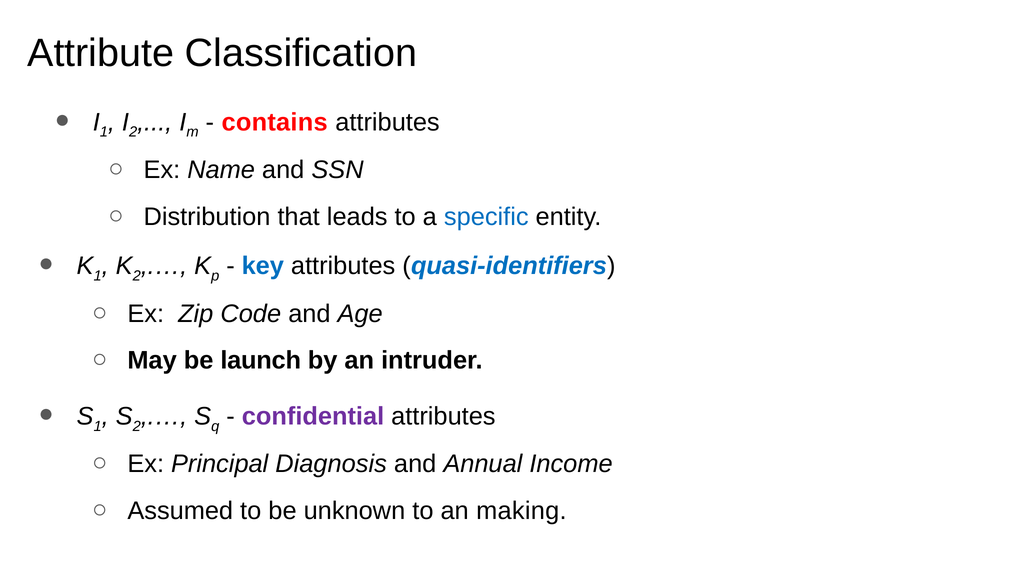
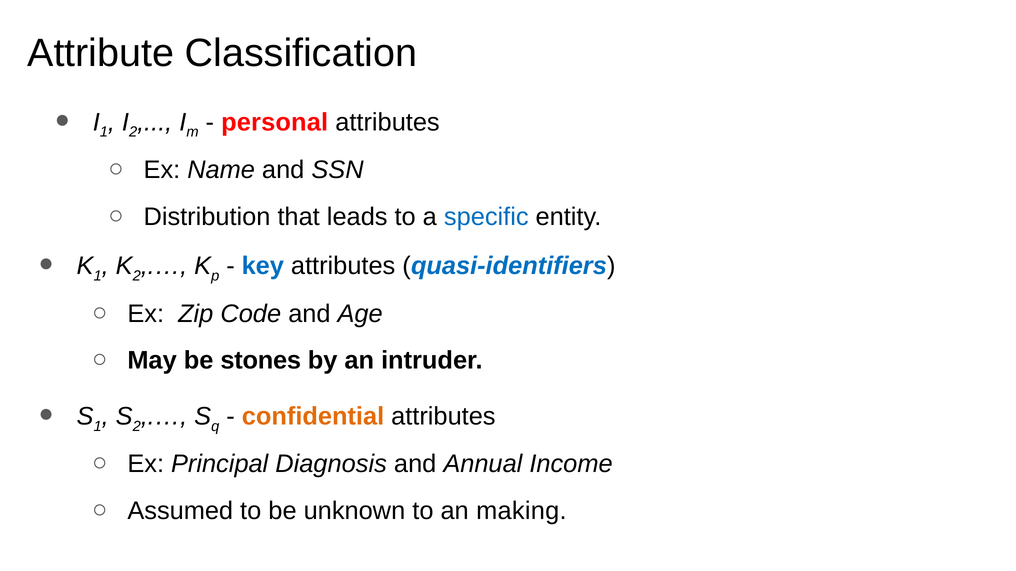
contains: contains -> personal (275, 122)
launch: launch -> stones (261, 361)
confidential colour: purple -> orange (313, 417)
